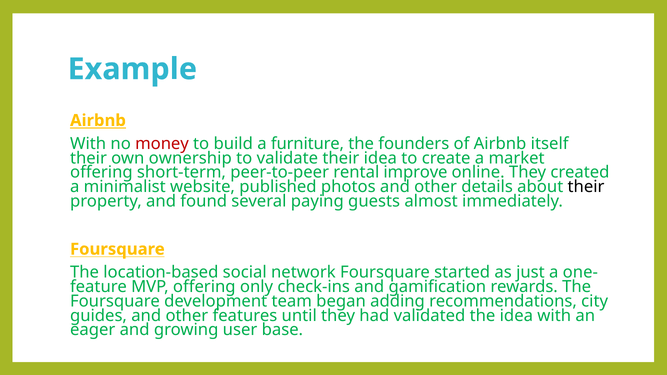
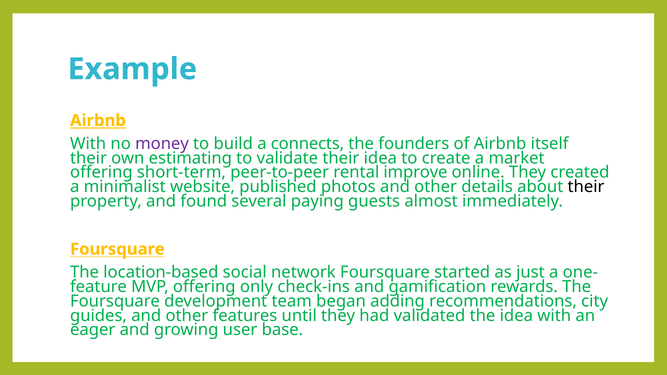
money colour: red -> purple (162, 144)
furniture: furniture -> connects (308, 144)
ownership: ownership -> estimating (190, 158)
